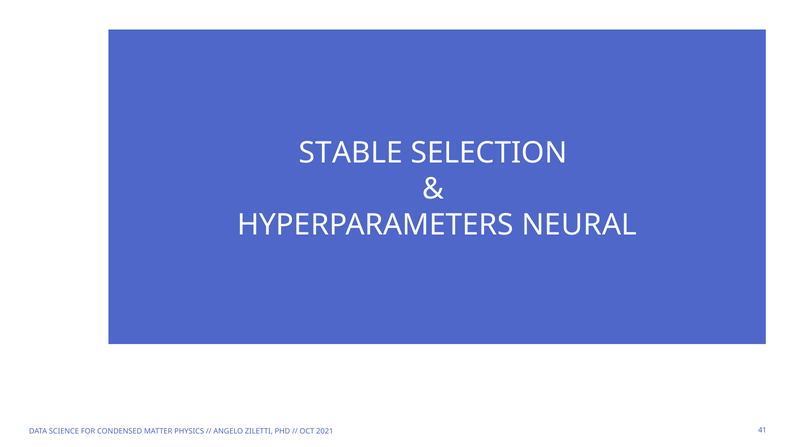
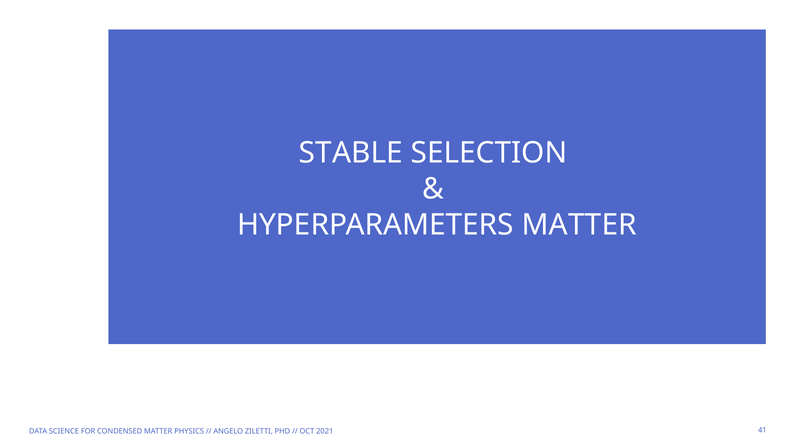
HYPERPARAMETERS NEURAL: NEURAL -> MATTER (579, 225)
